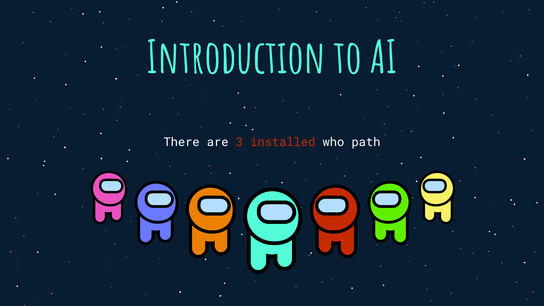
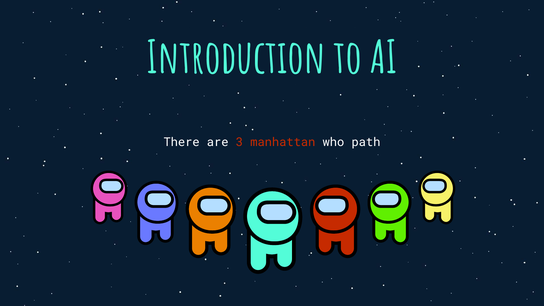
installed: installed -> manhattan (283, 142)
